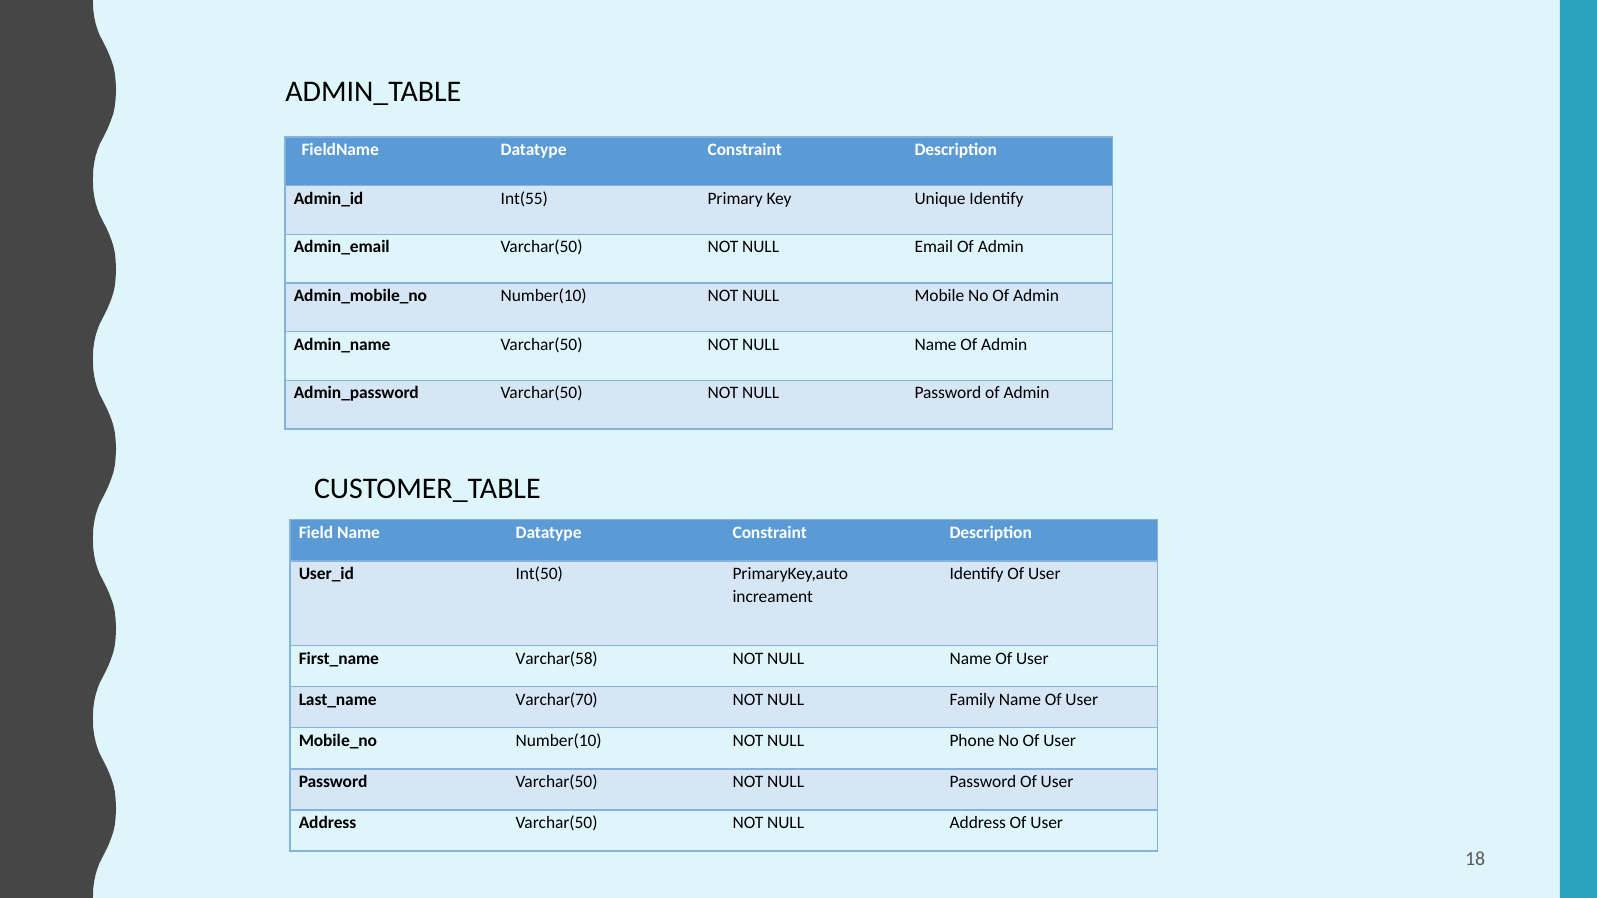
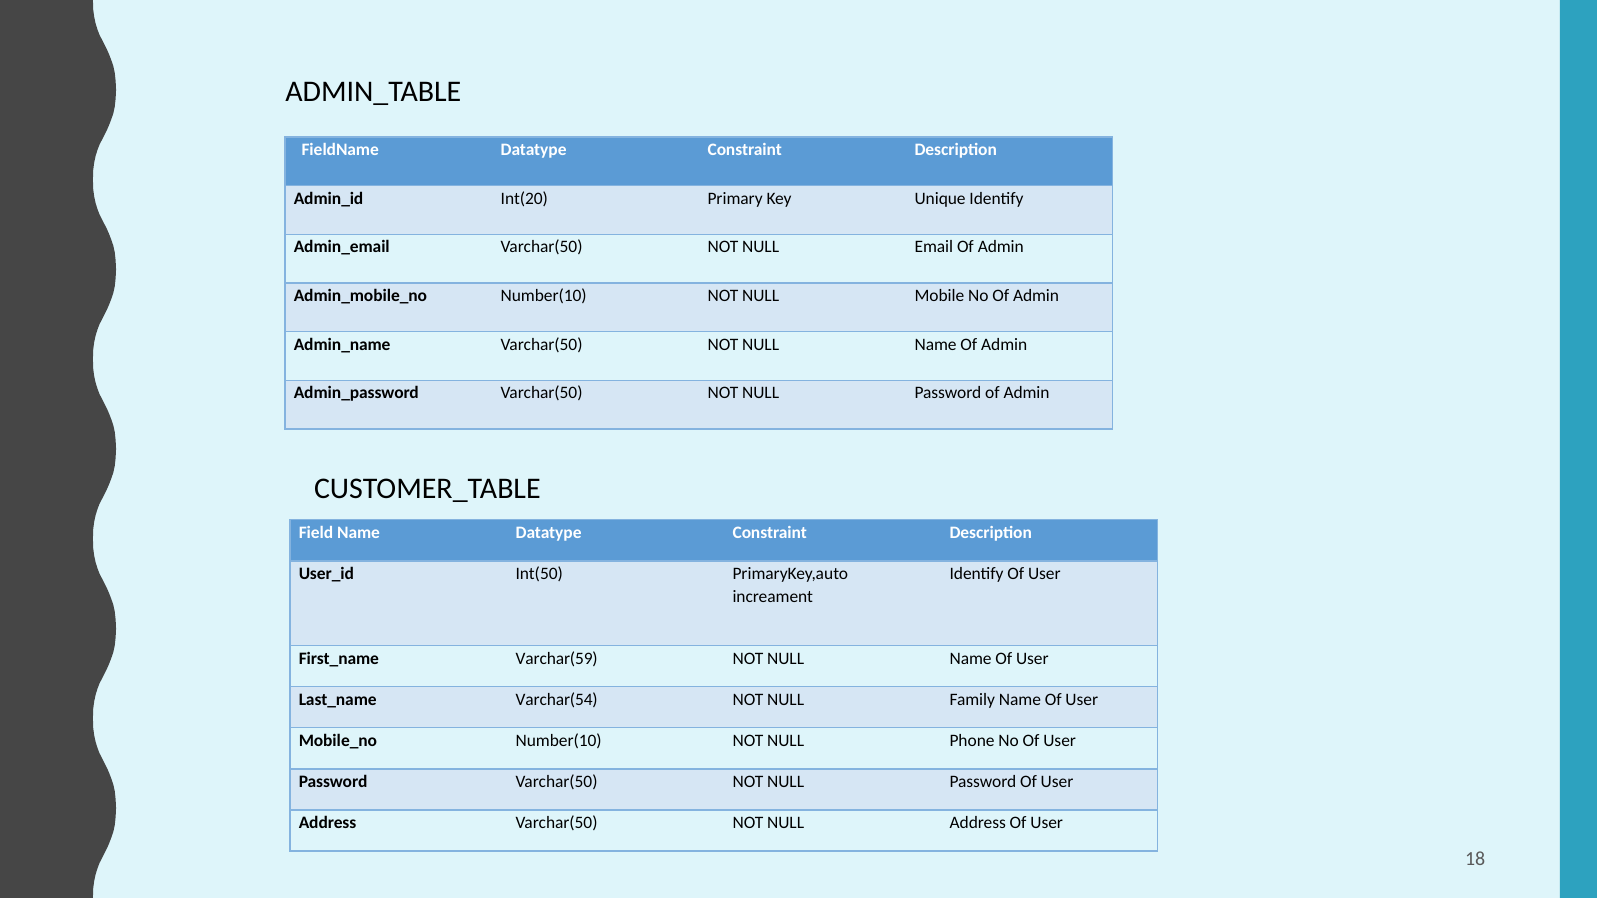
Int(55: Int(55 -> Int(20 (524, 199)
Varchar(58: Varchar(58 -> Varchar(59 (557, 659)
Varchar(70: Varchar(70 -> Varchar(54 (557, 700)
